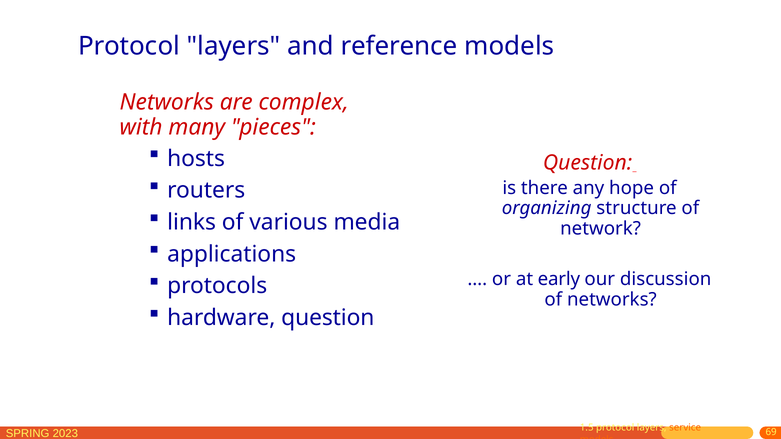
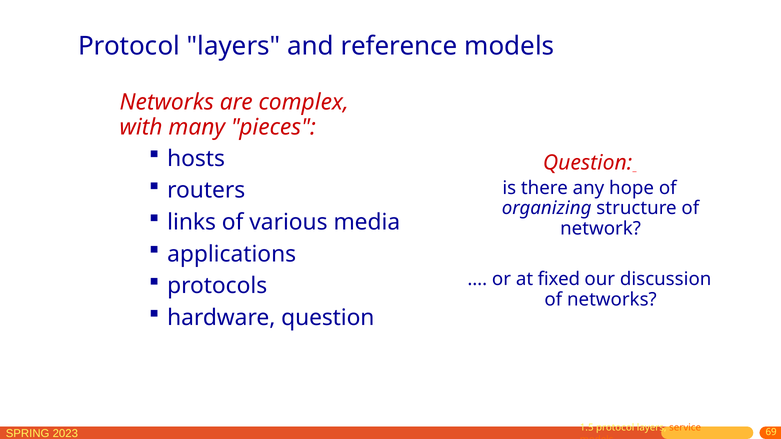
early: early -> fixed (559, 280)
